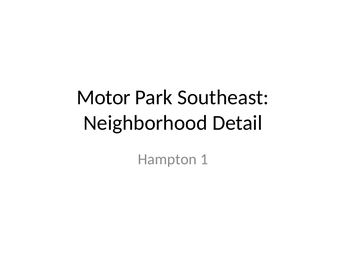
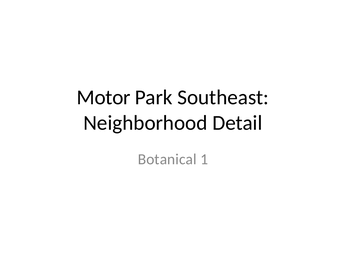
Hampton: Hampton -> Botanical (167, 159)
